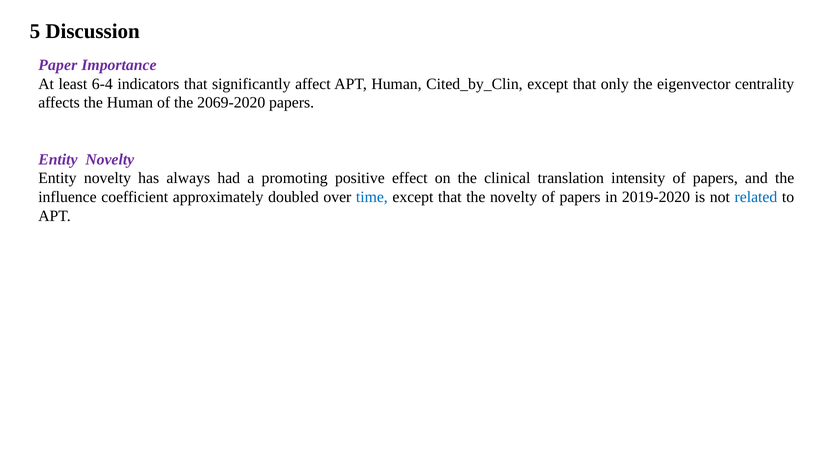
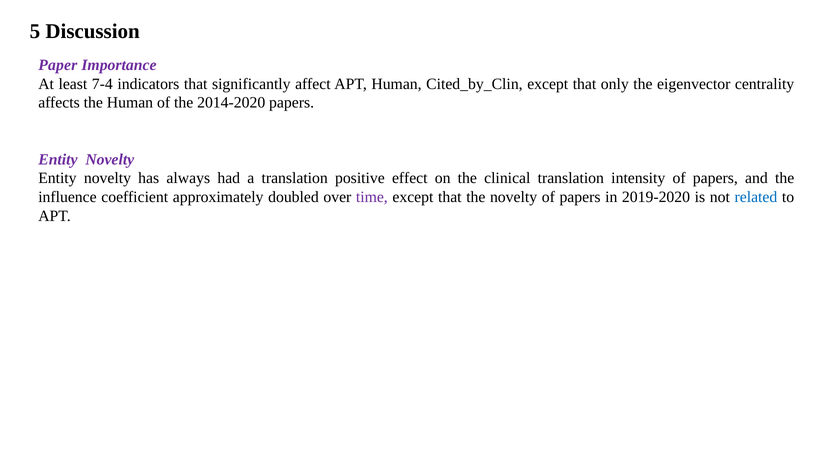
6-4: 6-4 -> 7-4 (102, 84)
2069-2020: 2069-2020 -> 2014-2020 (231, 103)
a promoting: promoting -> translation (295, 178)
time colour: blue -> purple (372, 197)
